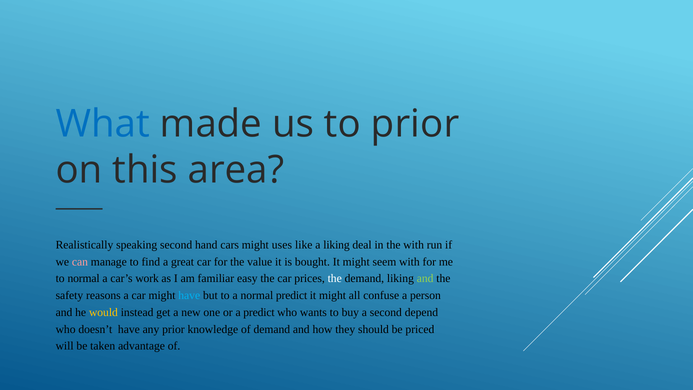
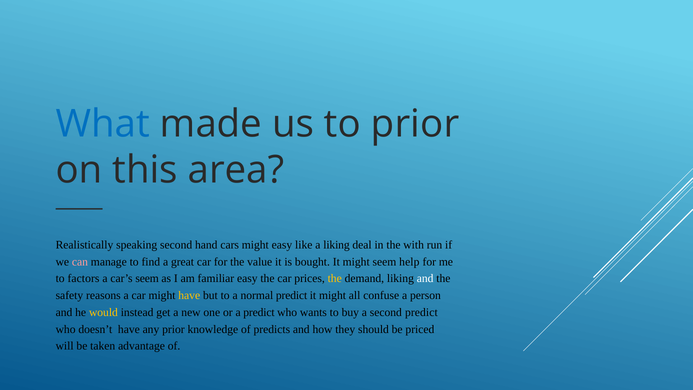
might uses: uses -> easy (282, 245)
seem with: with -> help (409, 262)
to normal: normal -> factors (83, 279)
car’s work: work -> seem (147, 279)
the colour: white -> yellow (335, 279)
and colour: light green -> white (425, 279)
have colour: light blue -> yellow (189, 295)
second depend: depend -> predict (421, 312)
of demand: demand -> predicts (272, 329)
